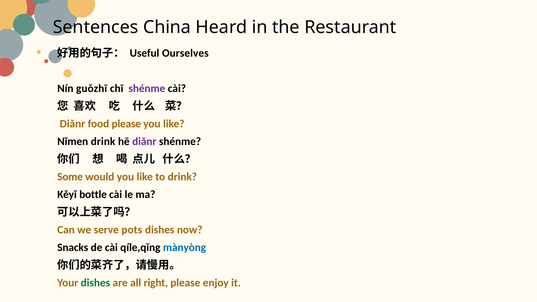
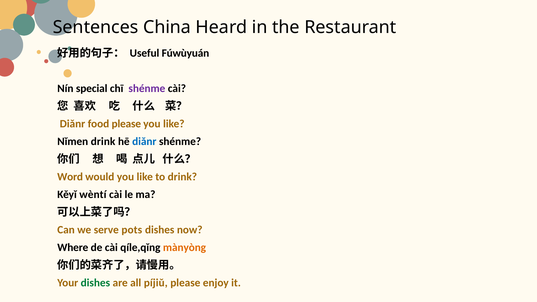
Ourselves: Ourselves -> Fúwùyuán (185, 53)
guǒzhī: guǒzhī -> special (92, 88)
diǎnr colour: purple -> blue (144, 141)
Some: Some -> Word (70, 177)
bottle: bottle -> wèntí (93, 194)
Snacks: Snacks -> Where (73, 247)
mànyòng colour: blue -> orange (185, 247)
right: right -> píjiǔ (156, 283)
